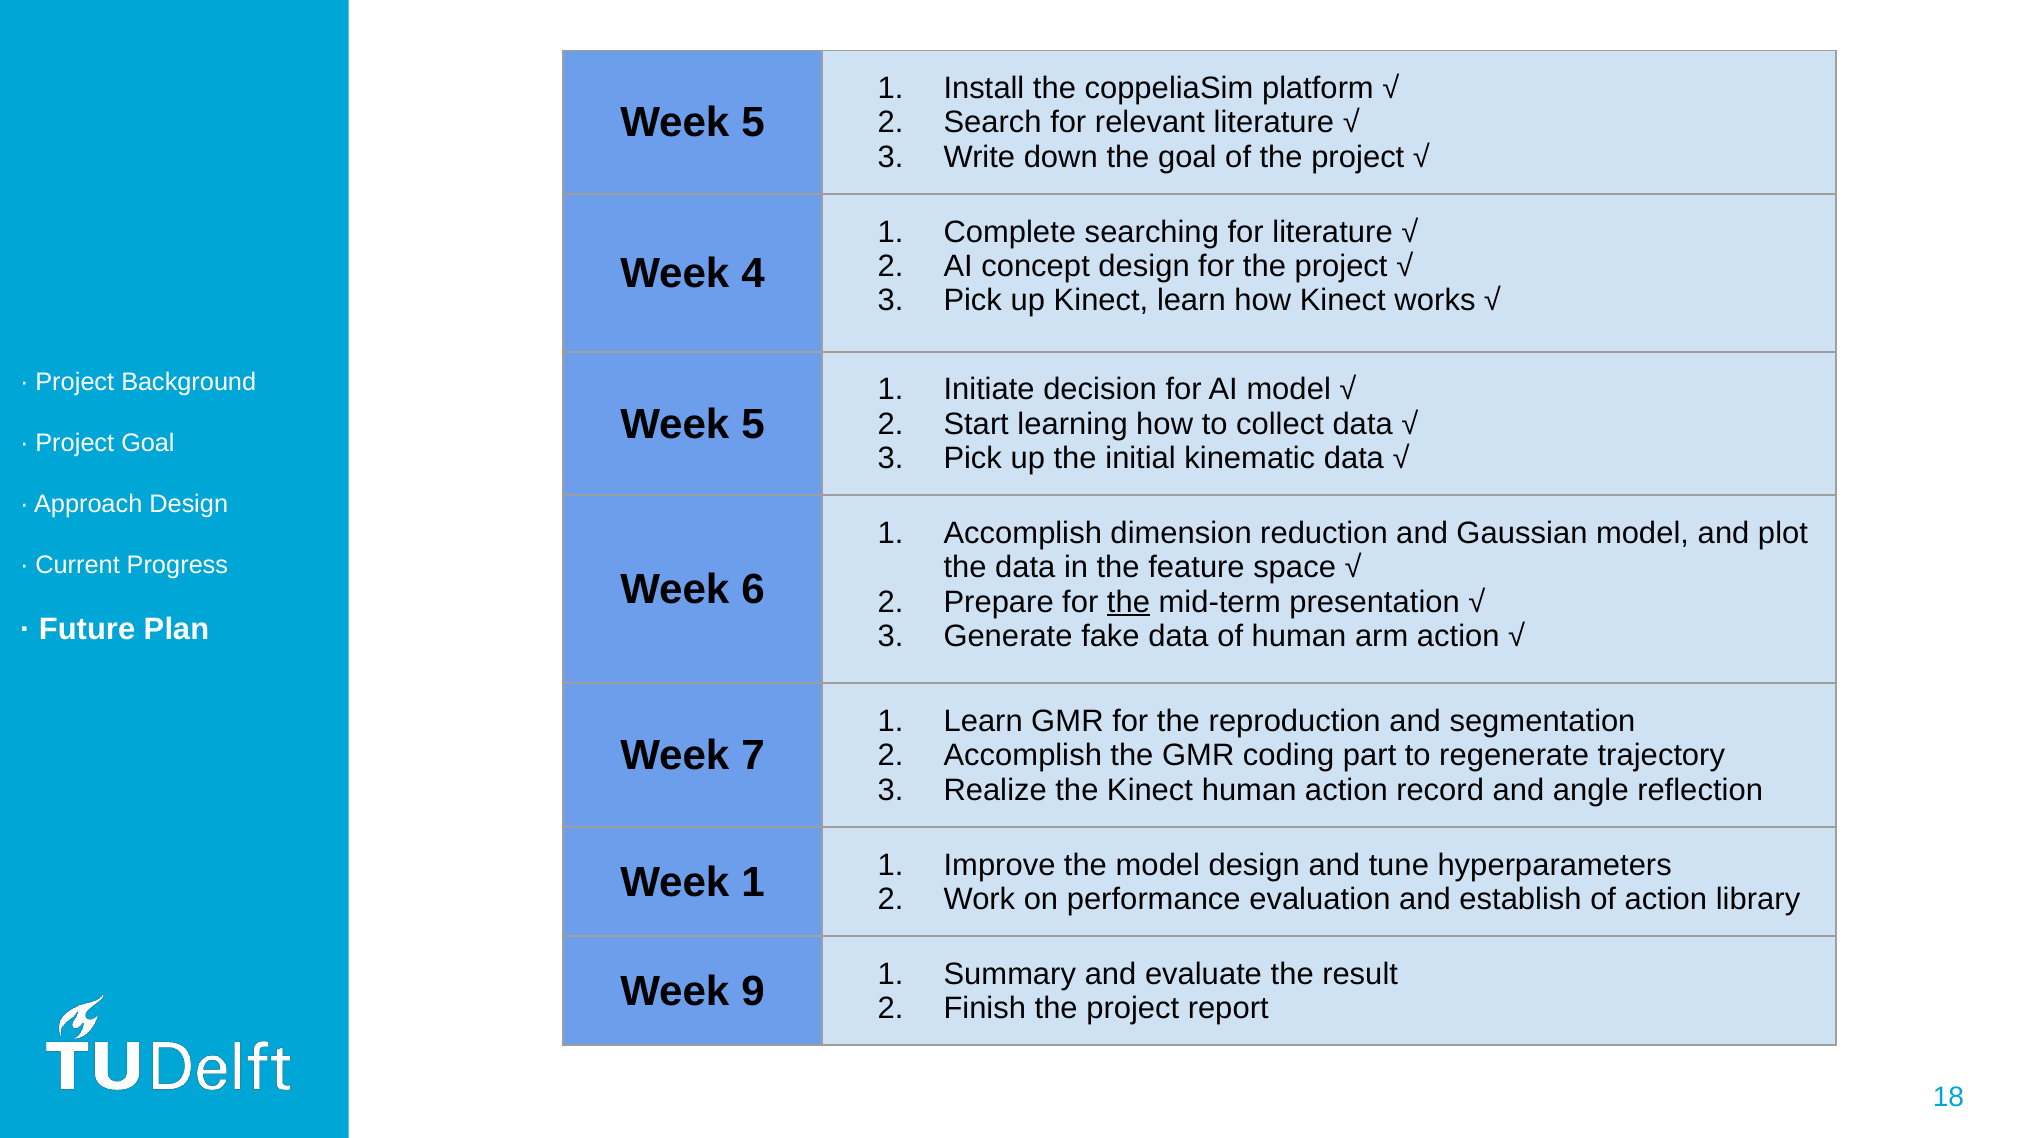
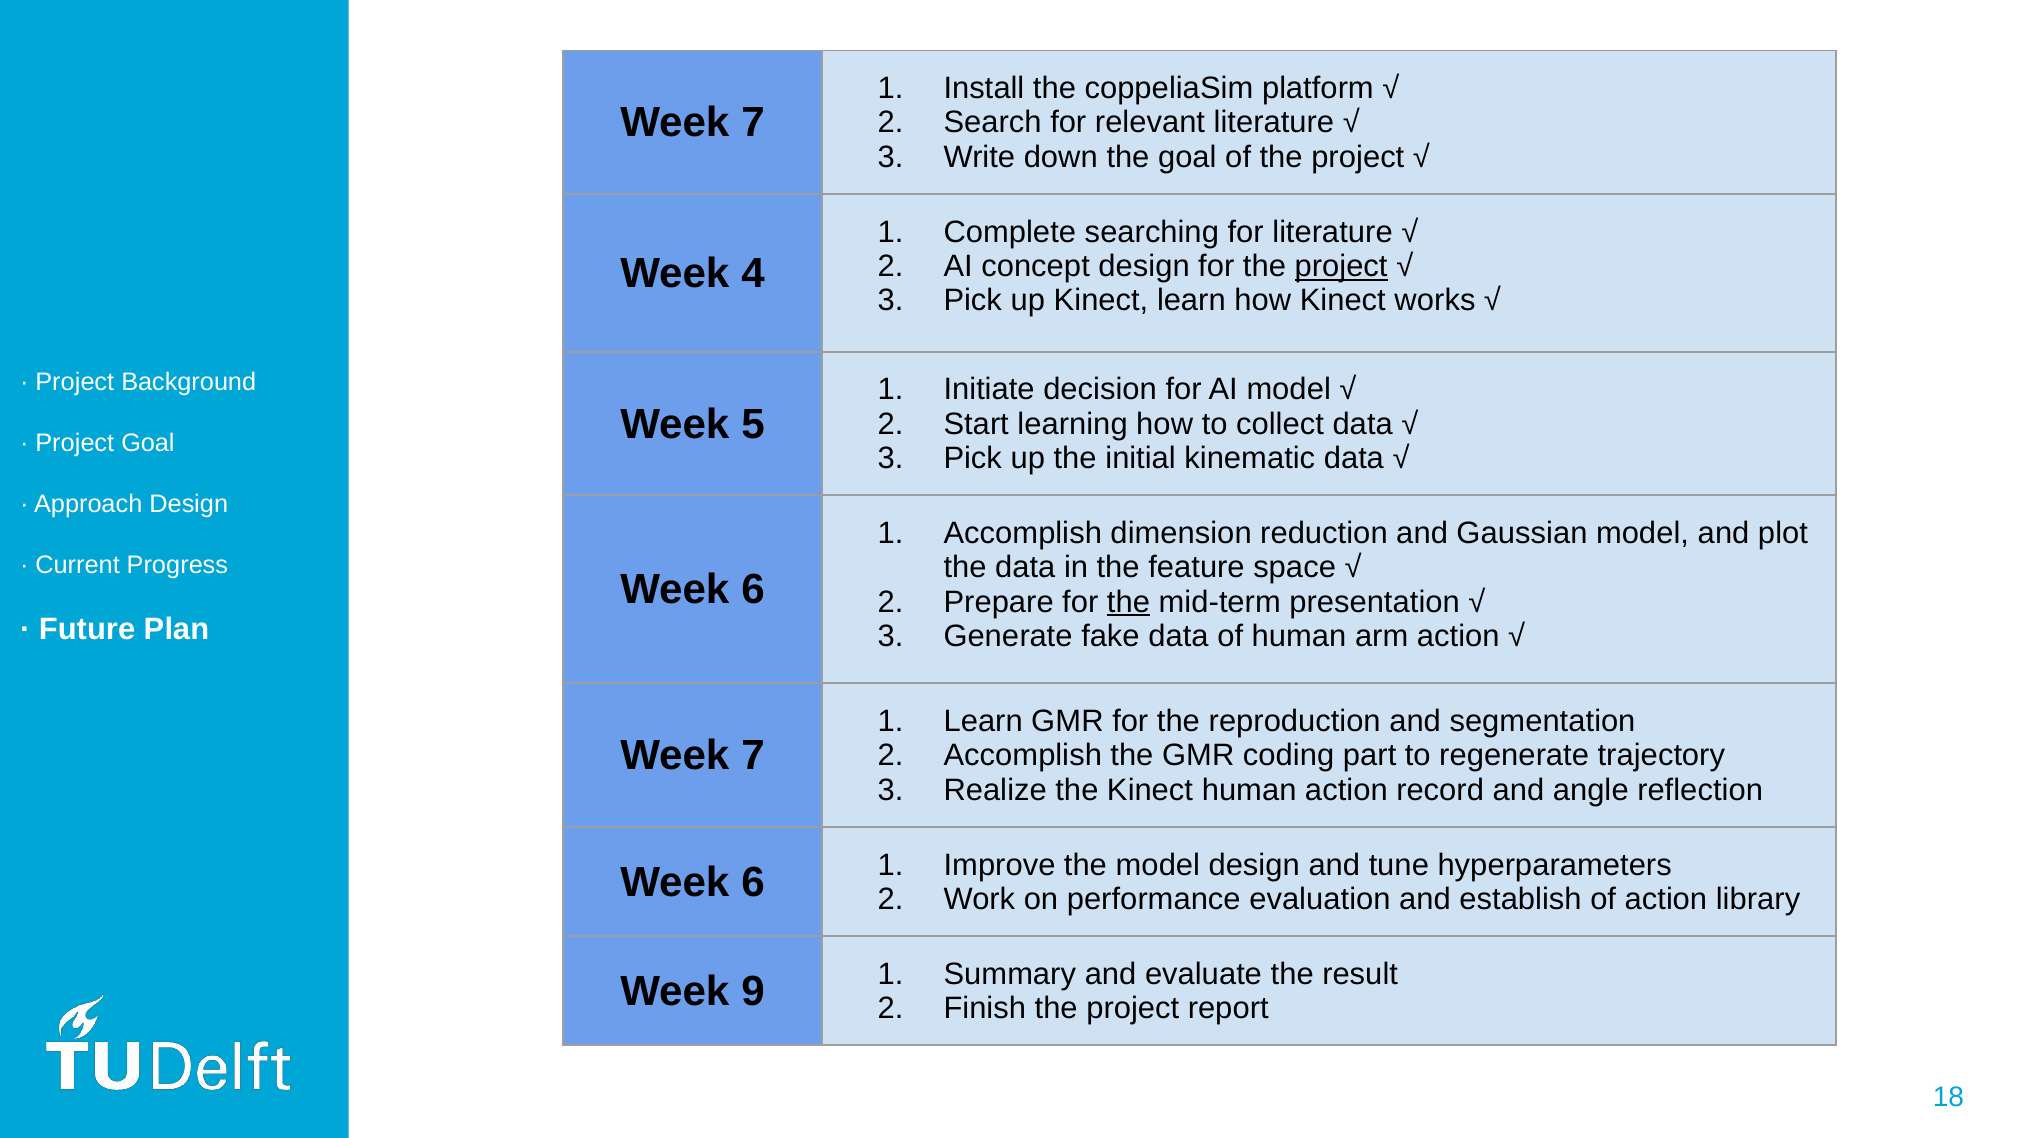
5: 5 -> 7 (753, 123)
project underline: none -> present (1341, 266)
1: 1 -> 6 (753, 882)
